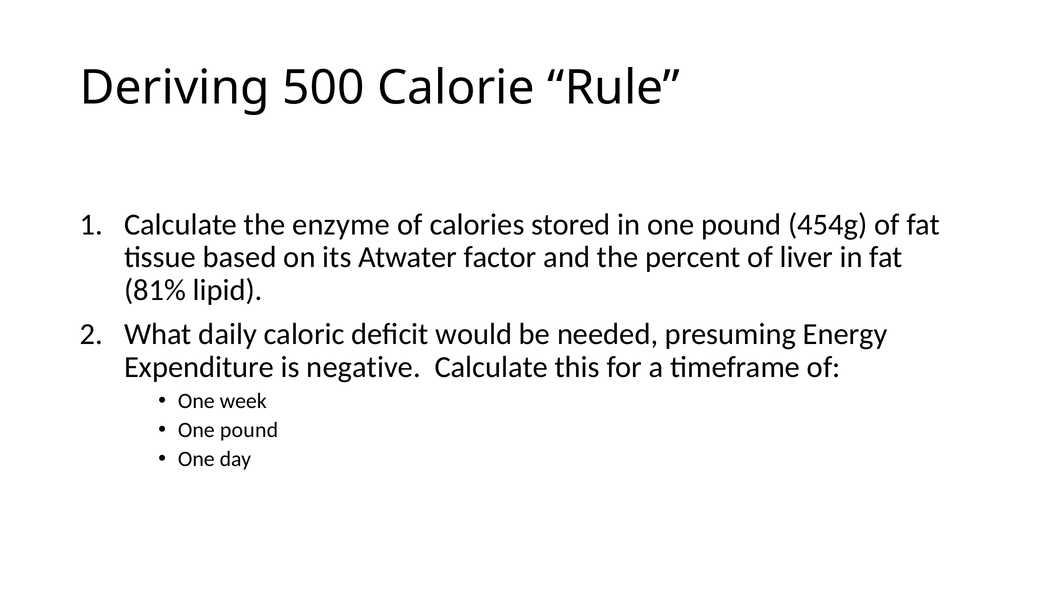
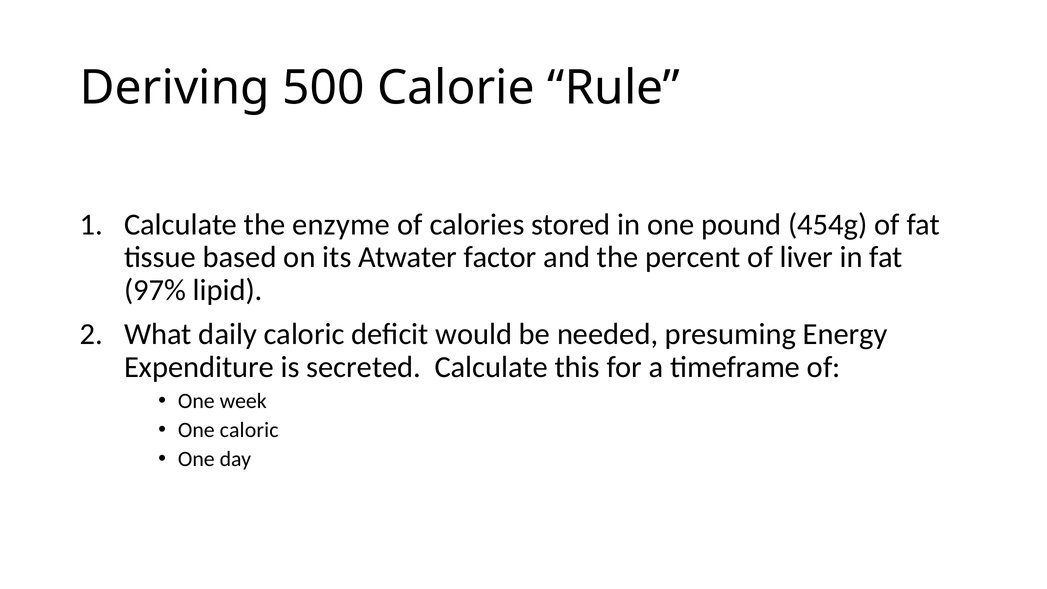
81%: 81% -> 97% (155, 290)
negative: negative -> secreted (364, 367)
pound: pound -> caloric (249, 430)
